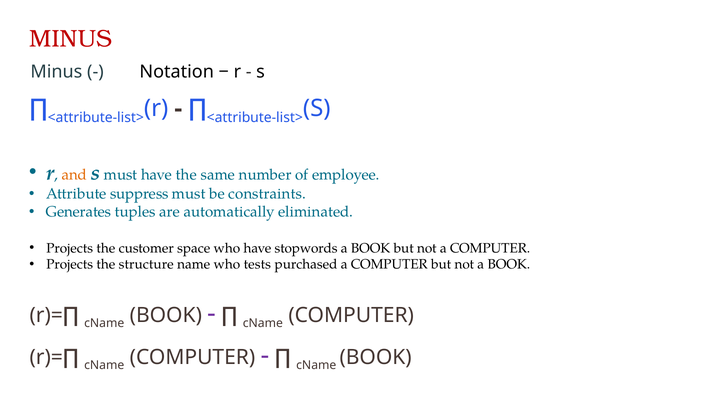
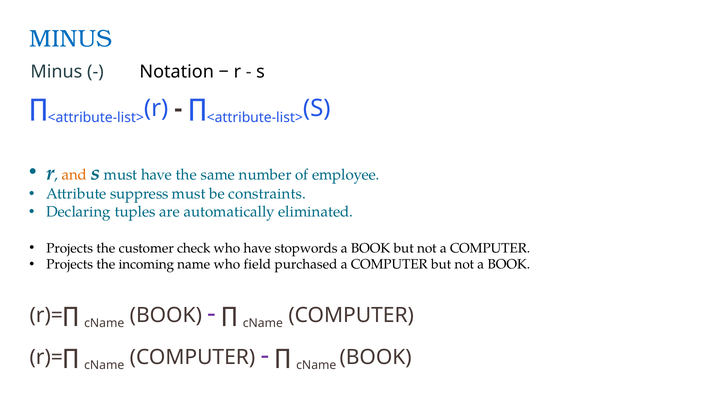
MINUS colour: red -> blue (71, 39)
Generates: Generates -> Declaring (78, 212)
space: space -> check (194, 248)
structure: structure -> incoming (146, 265)
tests: tests -> field (257, 265)
